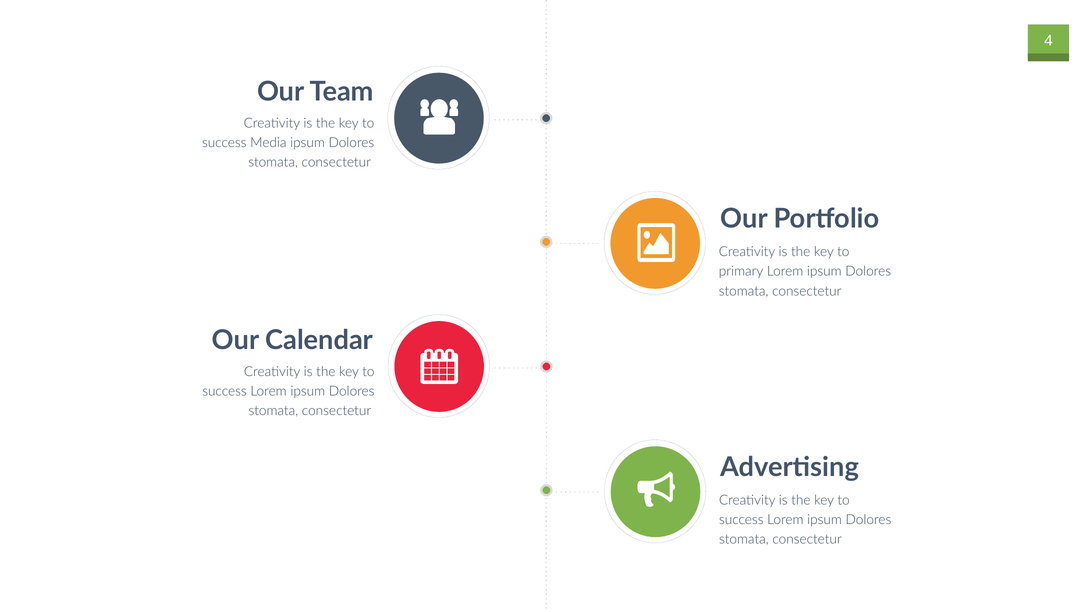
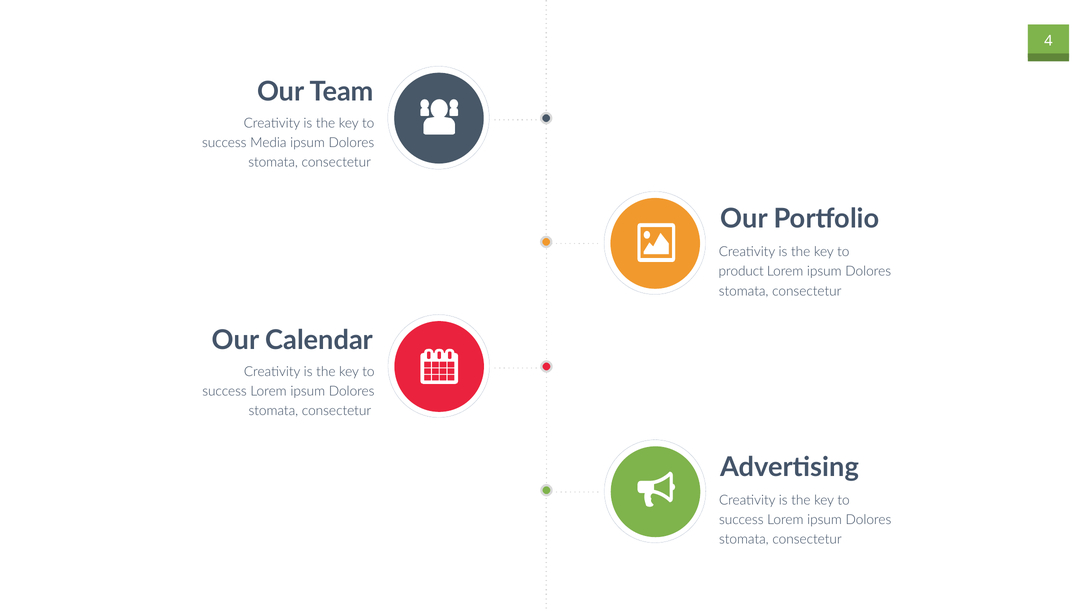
primary: primary -> product (741, 272)
